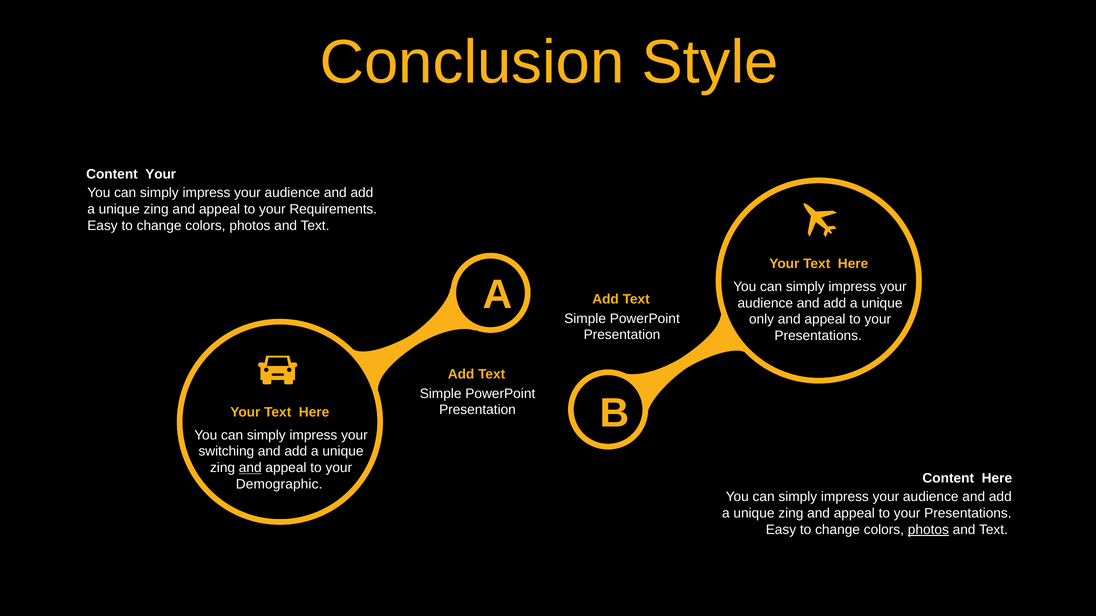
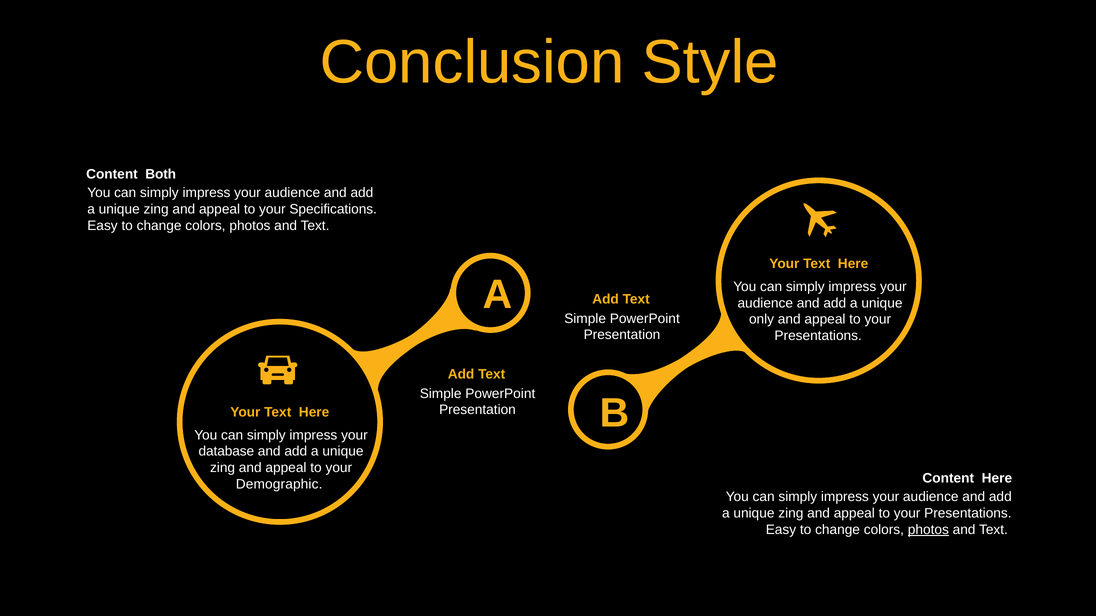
Content Your: Your -> Both (161, 174)
Requirements: Requirements -> Specifications (333, 209)
switching: switching -> database (226, 452)
and underline: present -> none (250, 468)
